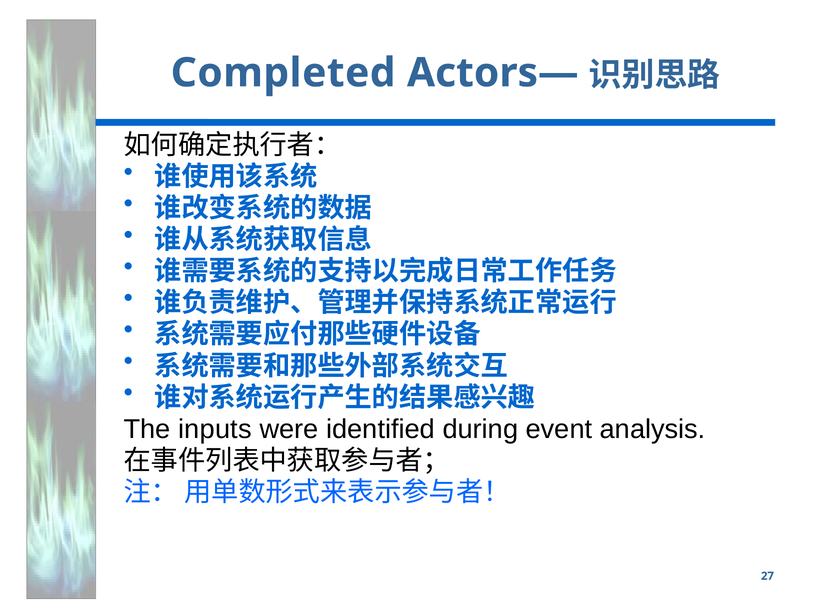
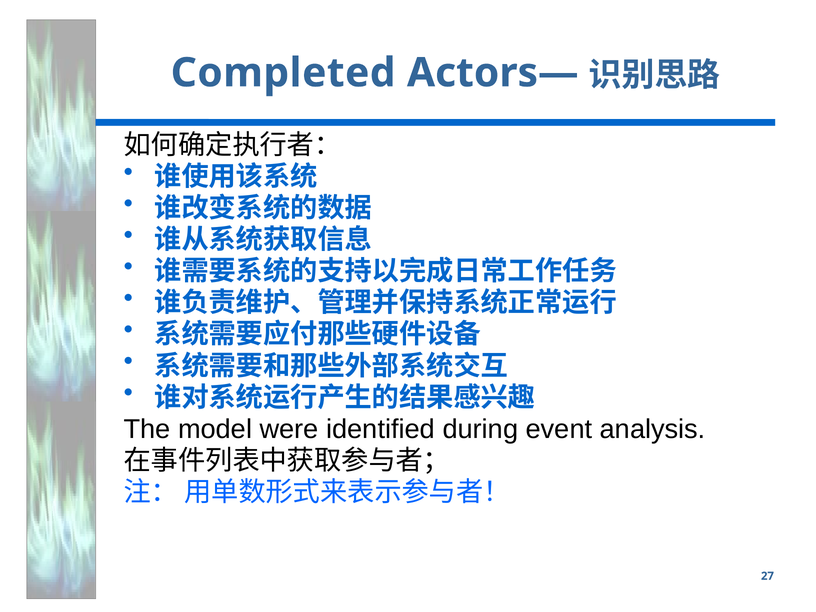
inputs: inputs -> model (215, 429)
